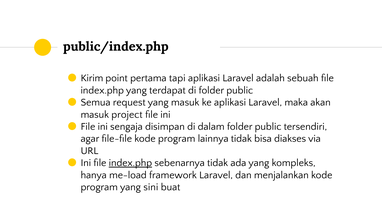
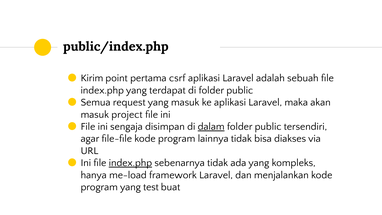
tapi: tapi -> csrf (177, 78)
dalam underline: none -> present (211, 126)
sini: sini -> test (151, 187)
